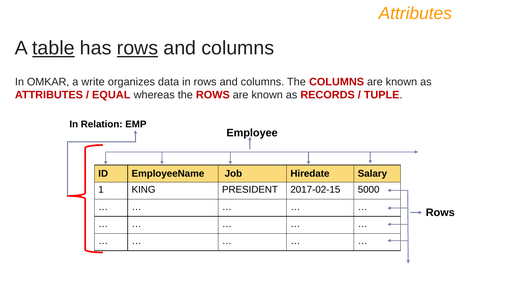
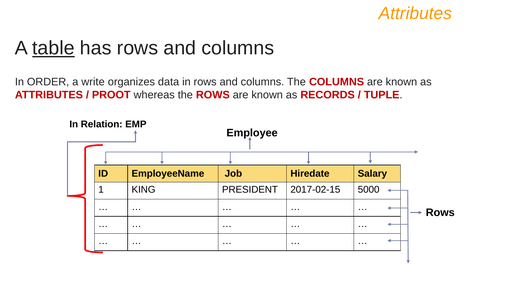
rows underline: present -> none (138, 48)
OMKAR: OMKAR -> ORDER (48, 82)
EQUAL: EQUAL -> PROOT (111, 95)
